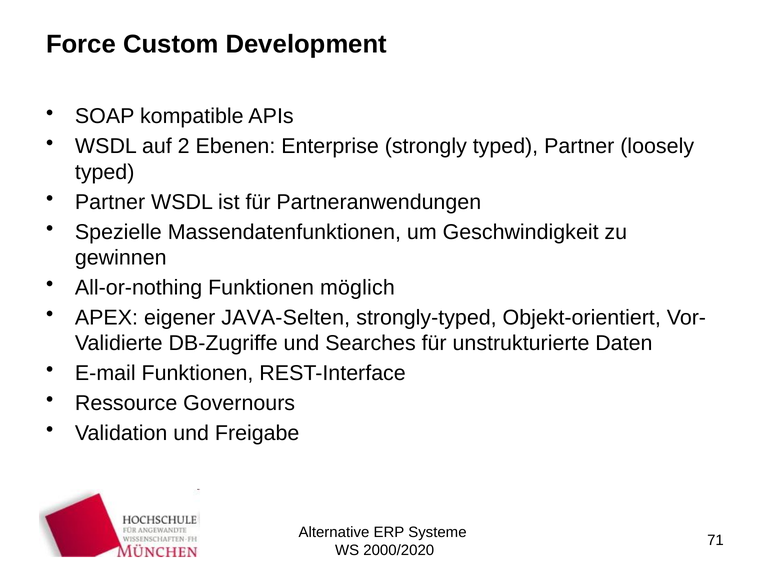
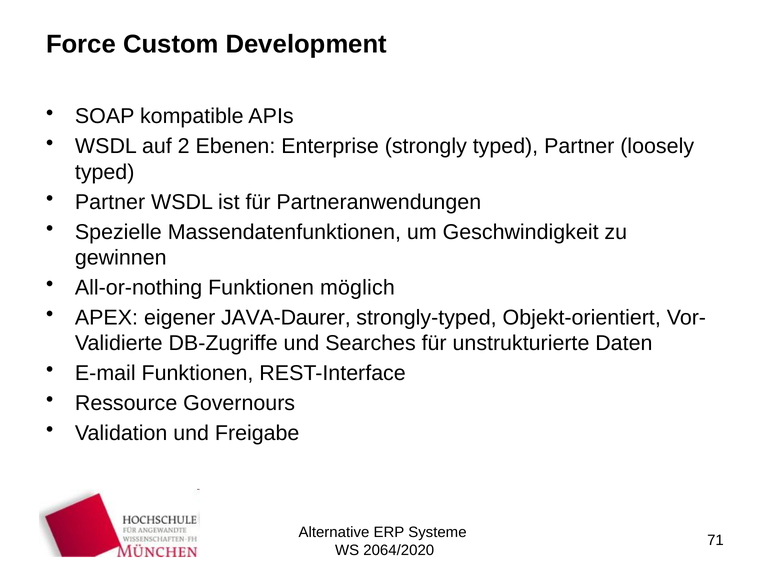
JAVA-Selten: JAVA-Selten -> JAVA-Daurer (286, 317)
2000/2020: 2000/2020 -> 2064/2020 (399, 550)
